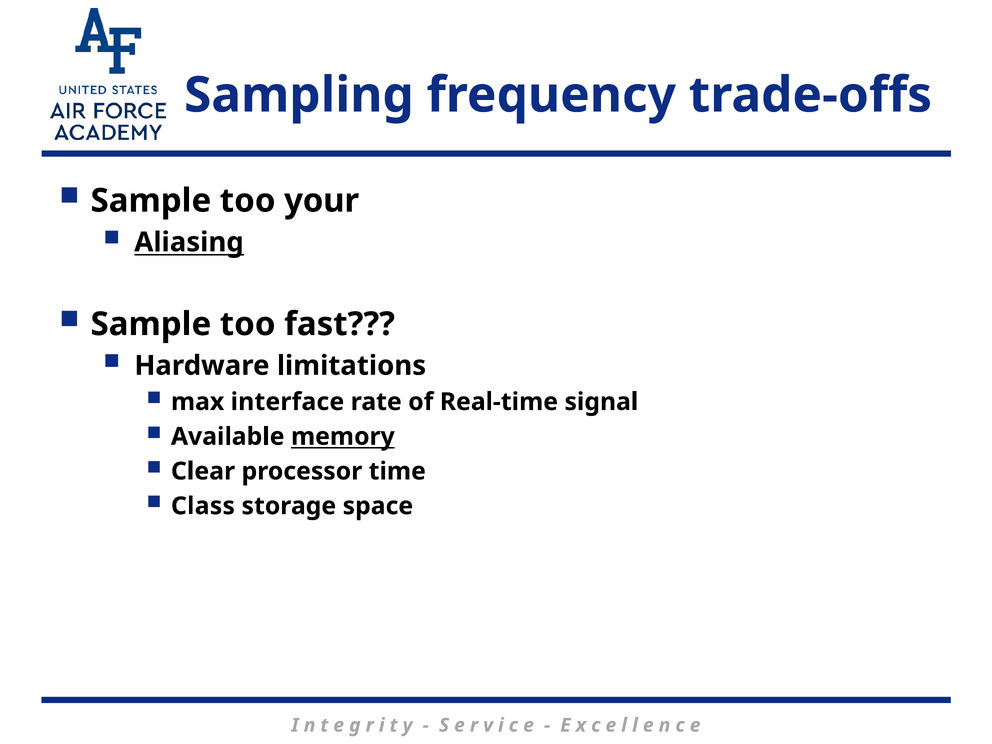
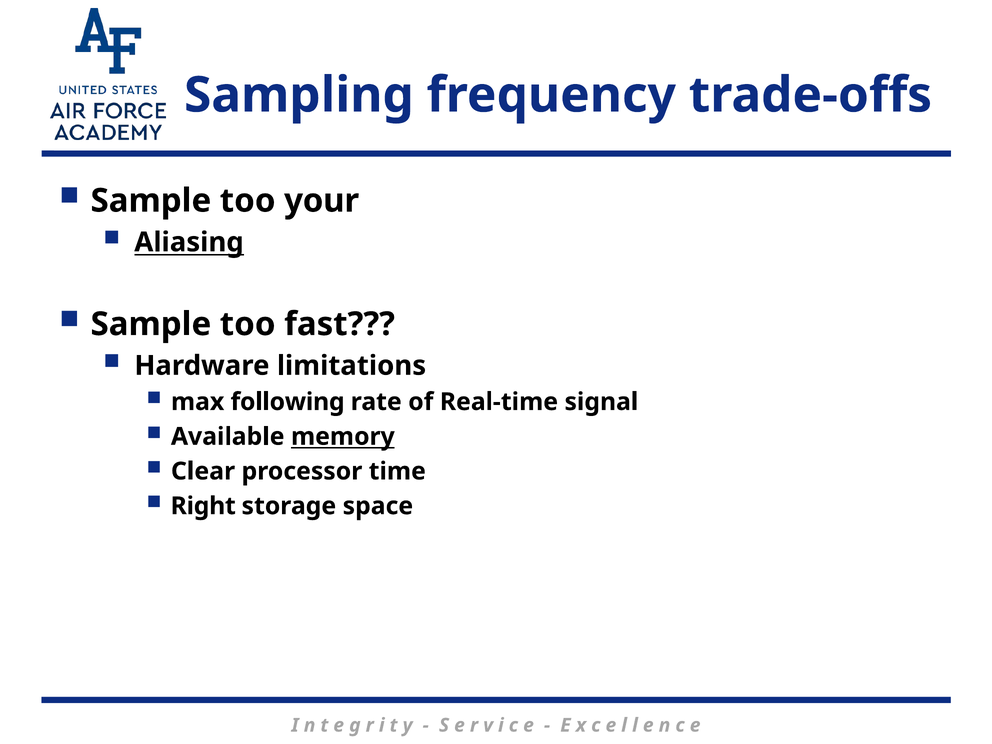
interface: interface -> following (288, 402)
Class: Class -> Right (203, 506)
